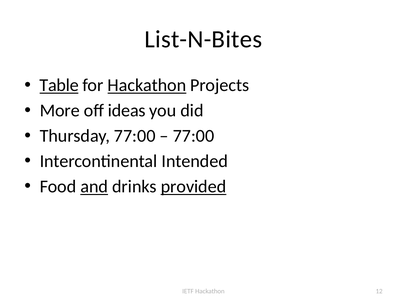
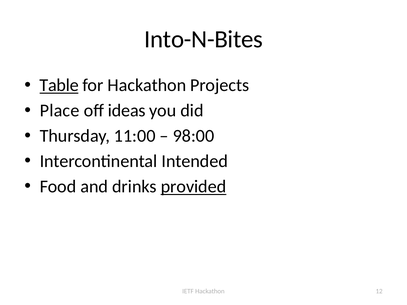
List-N-Bites: List-N-Bites -> Into-N-Bites (204, 39)
Hackathon underline: present -> none (147, 85)
More: More -> Place (60, 111)
Thursday 77:00: 77:00 -> 11:00 (135, 136)
77:00: 77:00 -> 98:00 (193, 136)
and underline: present -> none (94, 187)
